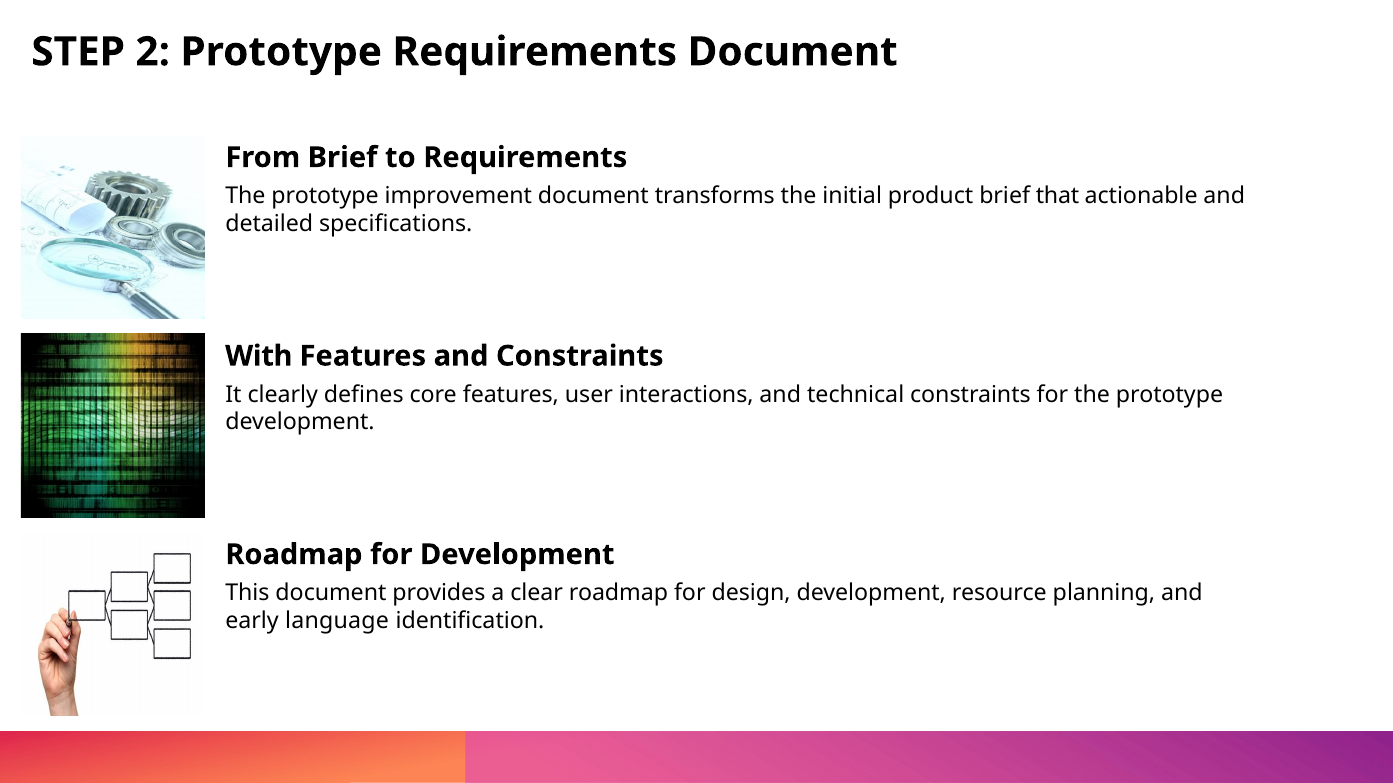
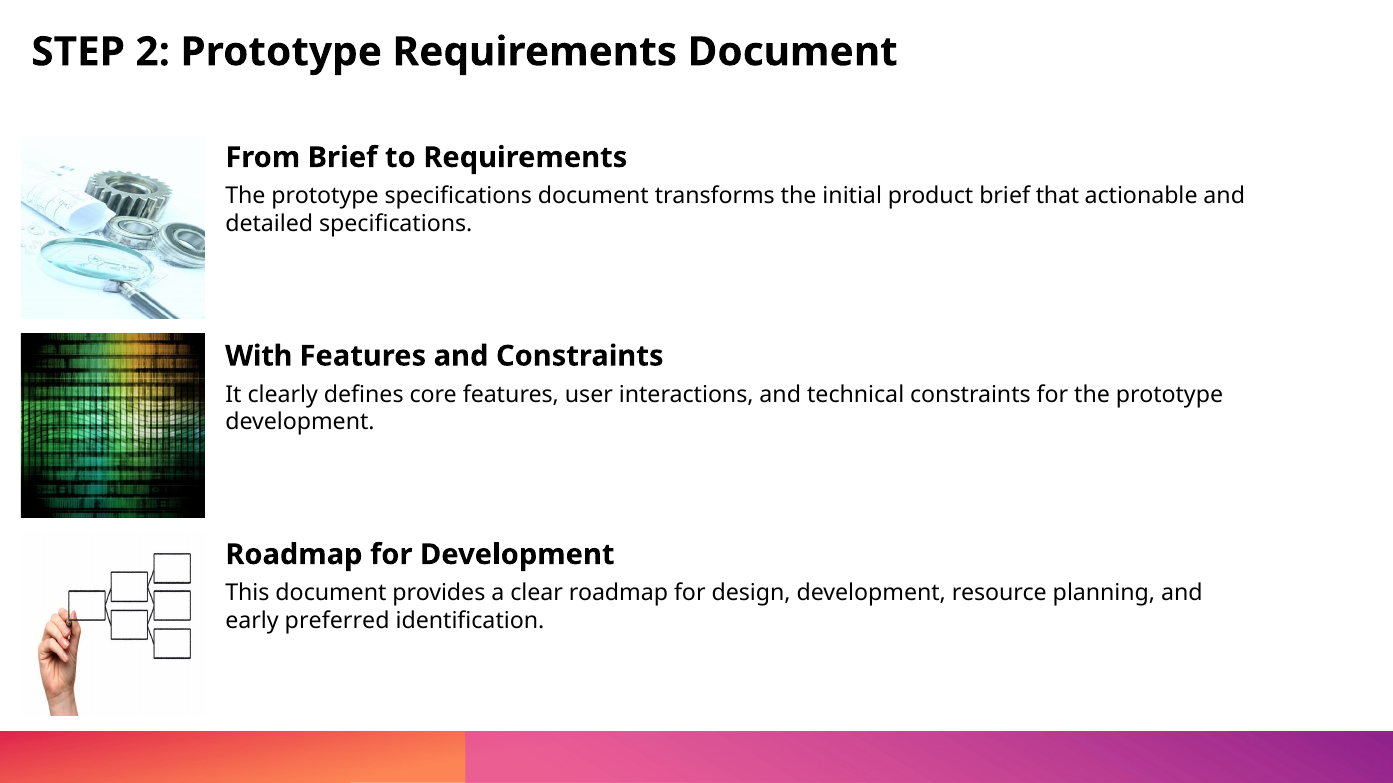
prototype improvement: improvement -> specifications (458, 196)
language: language -> preferred (337, 621)
